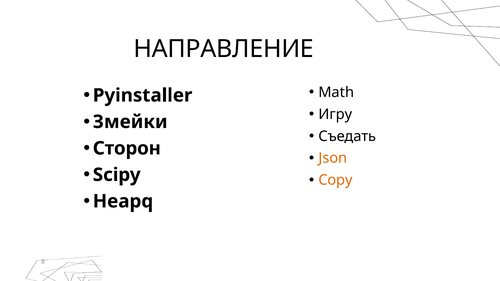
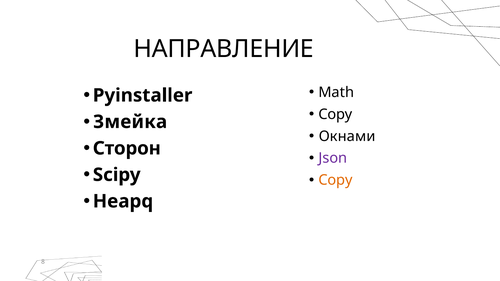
Игру: Игру -> Copy (335, 114)
Змейки: Змейки -> Змейка (130, 122)
Съедать: Съедать -> Окнами (347, 136)
Json colour: orange -> purple (333, 158)
